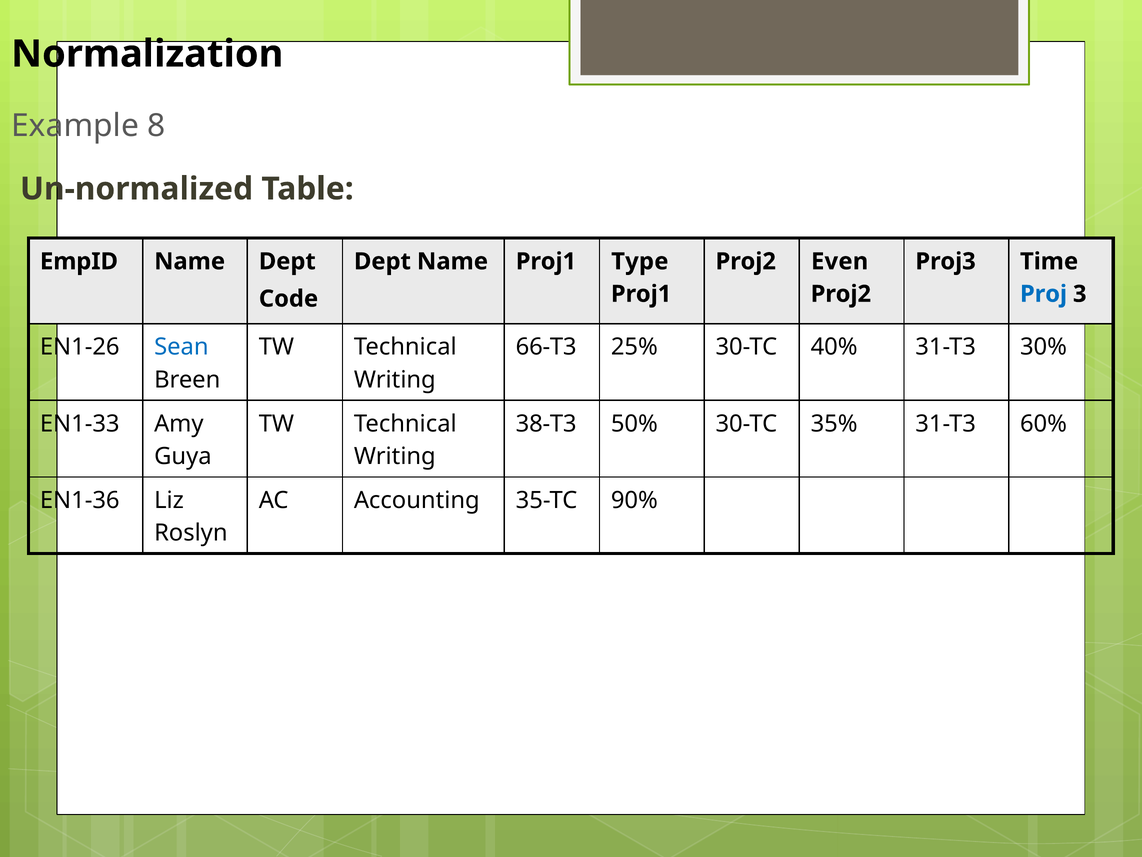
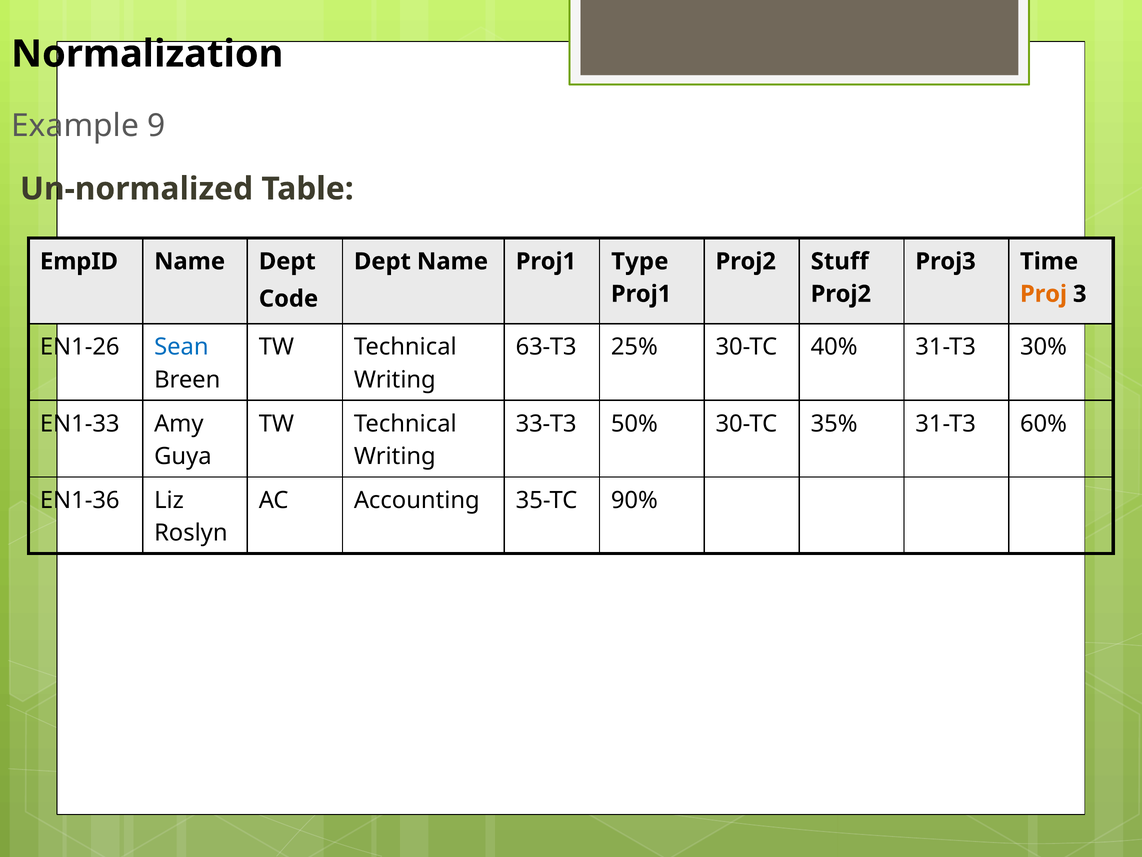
8: 8 -> 9 (156, 126)
Even: Even -> Stuff (840, 261)
Proj colour: blue -> orange (1044, 294)
66-T3: 66-T3 -> 63-T3 (546, 347)
38-T3: 38-T3 -> 33-T3 (546, 424)
